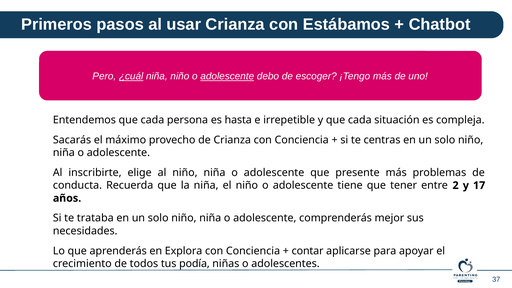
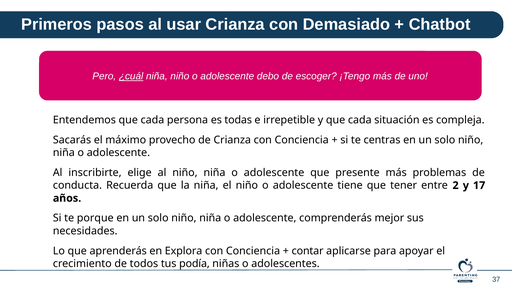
Estábamos: Estábamos -> Demasiado (346, 25)
adolescente underline: present -> none (227, 76)
hasta: hasta -> todas (238, 120)
trataba: trataba -> porque (95, 218)
